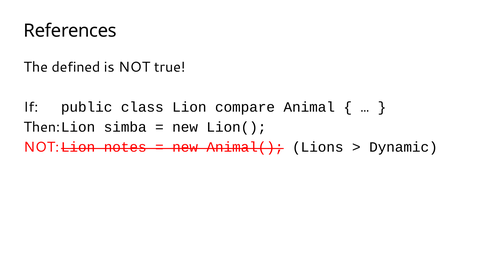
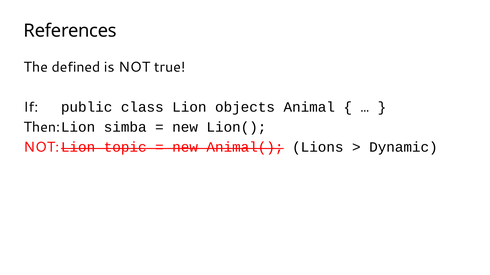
compare: compare -> objects (245, 107)
notes: notes -> topic (125, 147)
